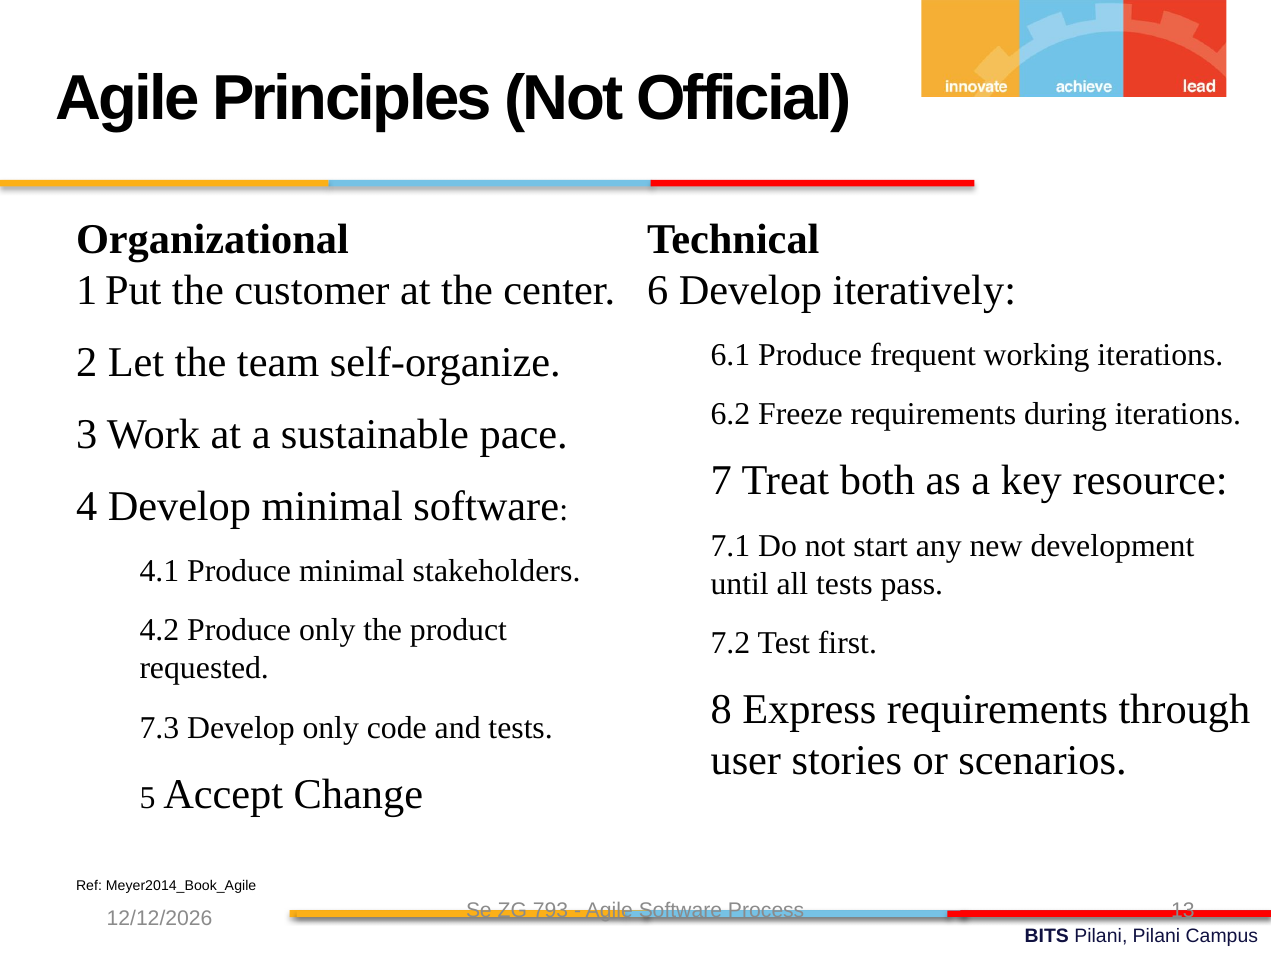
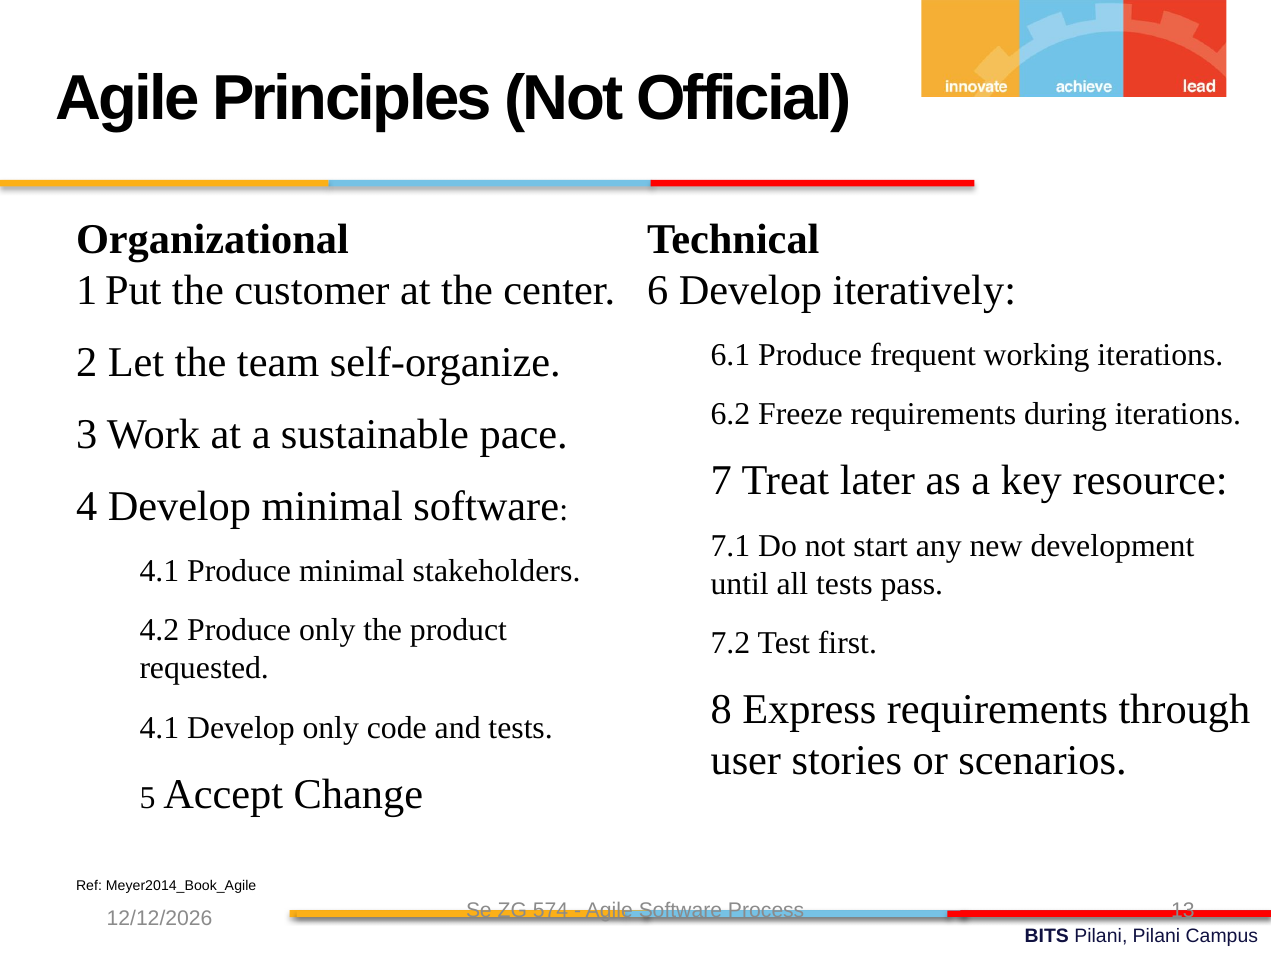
both: both -> later (877, 481)
7.3: 7.3 -> 4.1 (159, 728)
793: 793 -> 574 (550, 910)
